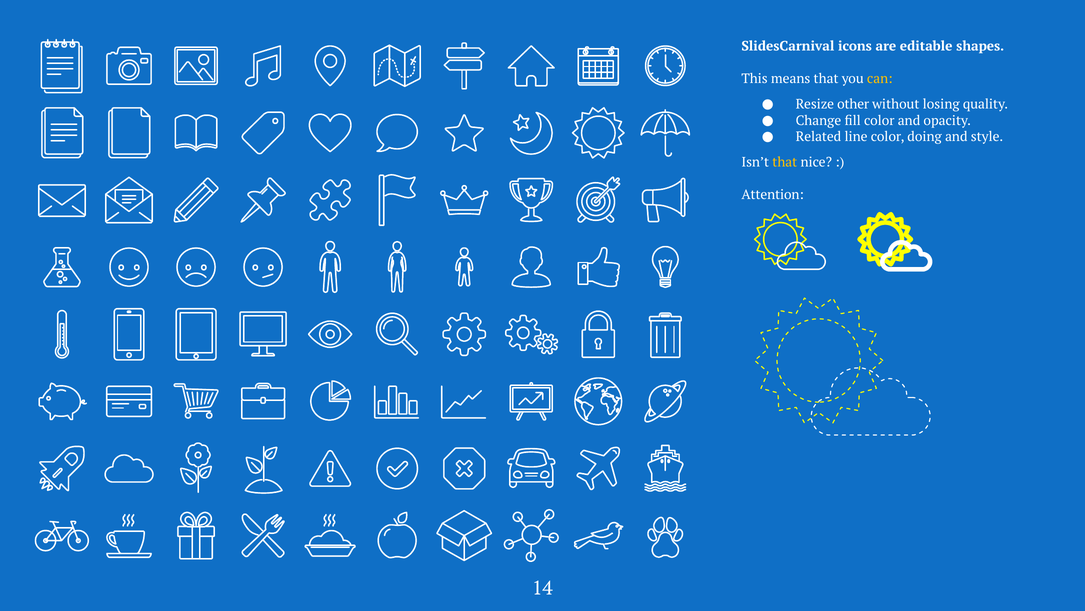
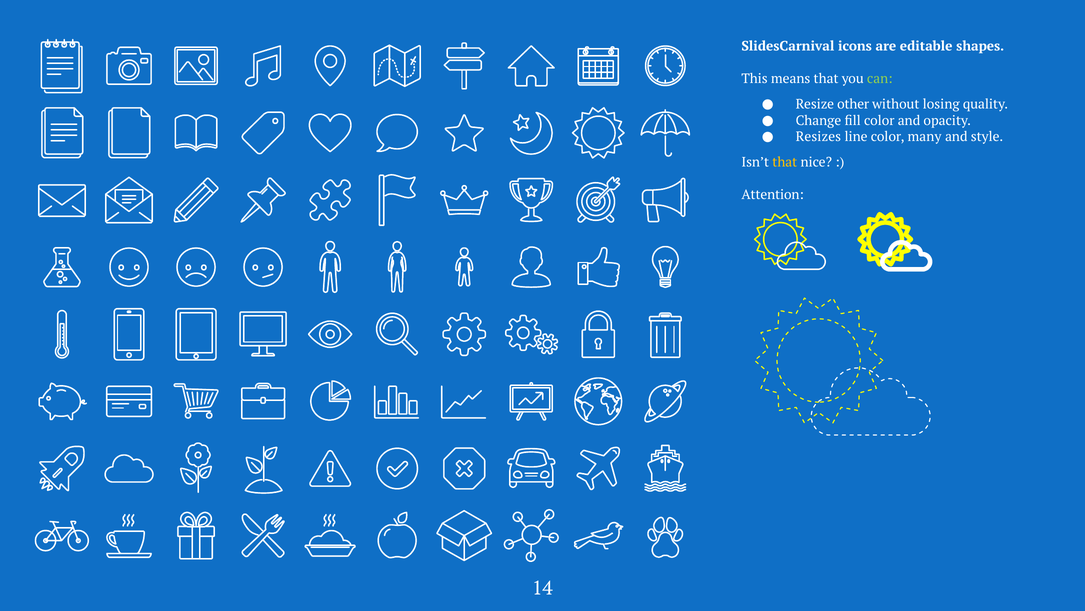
can colour: yellow -> light green (880, 79)
Related: Related -> Resizes (818, 137)
doing: doing -> many (924, 137)
